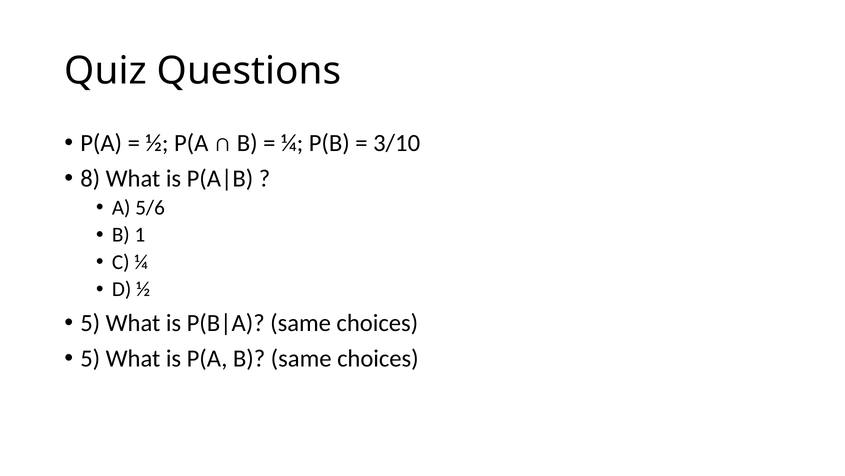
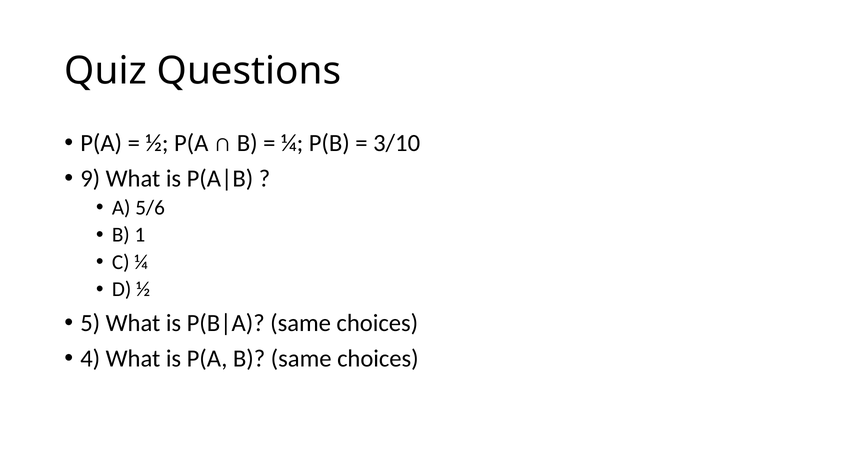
8: 8 -> 9 (90, 178)
5: 5 -> 4 (90, 358)
